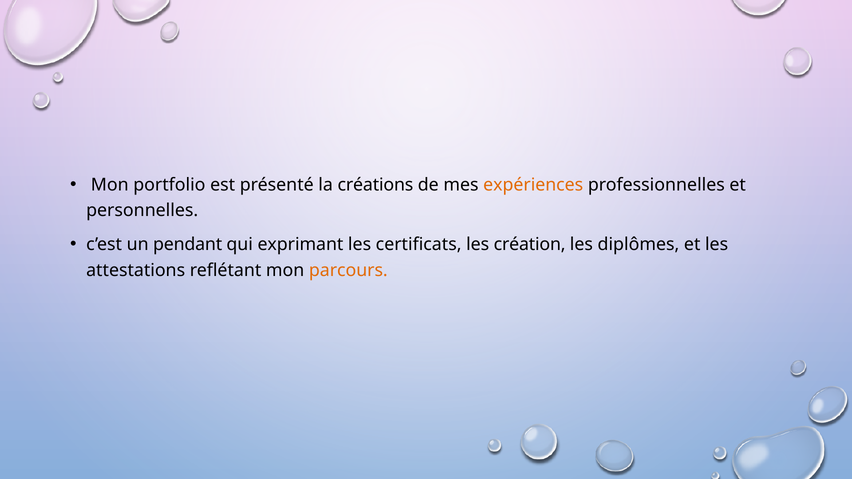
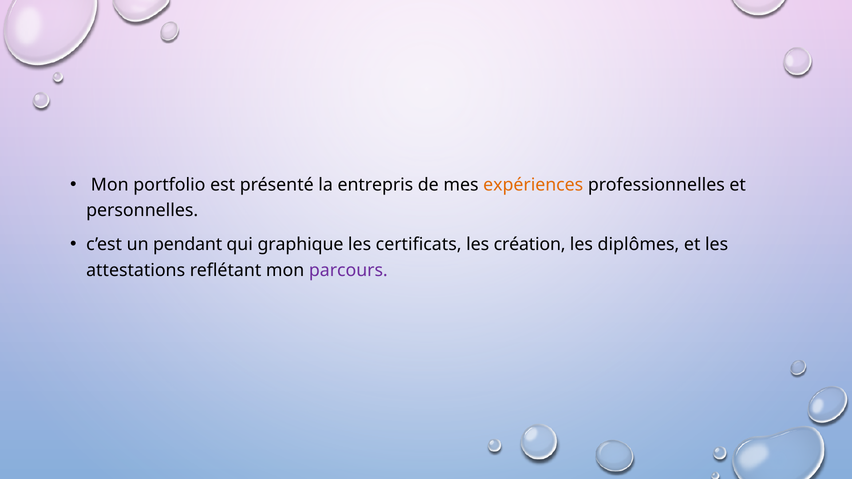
créations: créations -> entrepris (375, 185)
exprimant: exprimant -> graphique (300, 245)
parcours colour: orange -> purple (348, 270)
